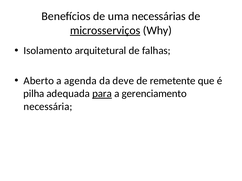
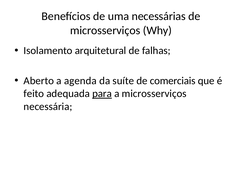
microsserviços underline: present -> none (105, 30)
deve: deve -> suíte (123, 81)
remetente: remetente -> comerciais (173, 81)
pilha: pilha -> feito (34, 94)
a gerenciamento: gerenciamento -> microsserviços (154, 94)
